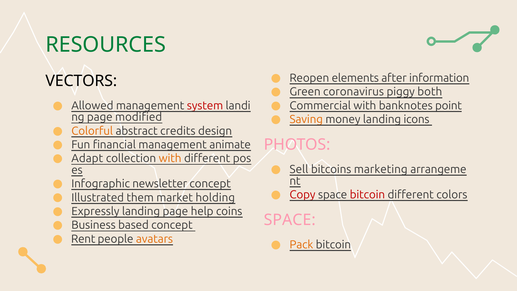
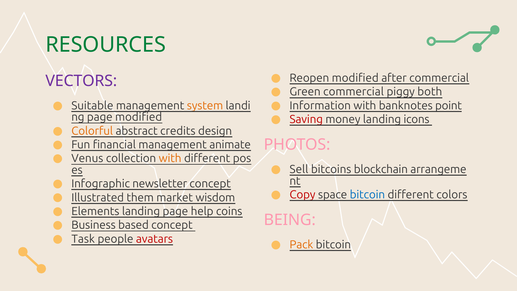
Reopen elements: elements -> modified (355, 78)
after information: information -> commercial (439, 78)
VECTORS colour: black -> purple (81, 81)
Green coronavirus: coronavirus -> commercial (354, 92)
Allowed: Allowed -> Suitable (92, 106)
system colour: red -> orange (205, 106)
Commercial: Commercial -> Information (320, 106)
Saving colour: orange -> red (306, 119)
Adapt: Adapt -> Venus (87, 158)
marketing: marketing -> blockchain (381, 169)
bitcoin colour: red -> blue (367, 195)
holding: holding -> wisdom (215, 197)
Expressly: Expressly -> Elements (95, 211)
SPACE: SPACE -> BEING (290, 220)
Rent: Rent -> Task (83, 239)
avatars colour: orange -> red (154, 239)
